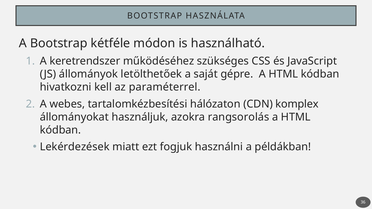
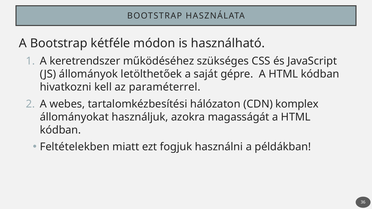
rangsorolás: rangsorolás -> magasságát (239, 117)
Lekérdezések: Lekérdezések -> Feltételekben (75, 147)
